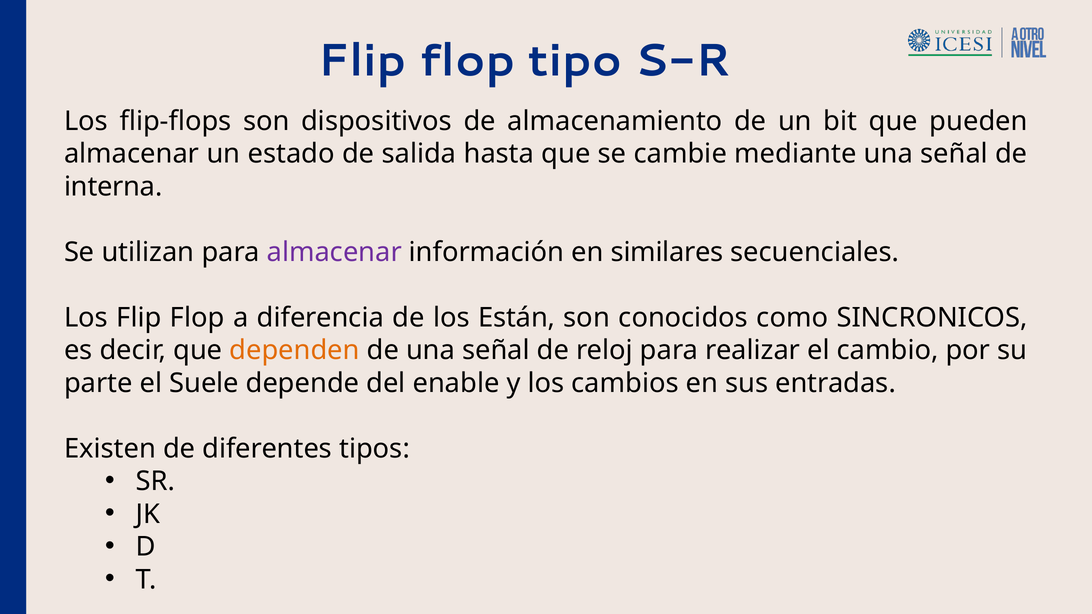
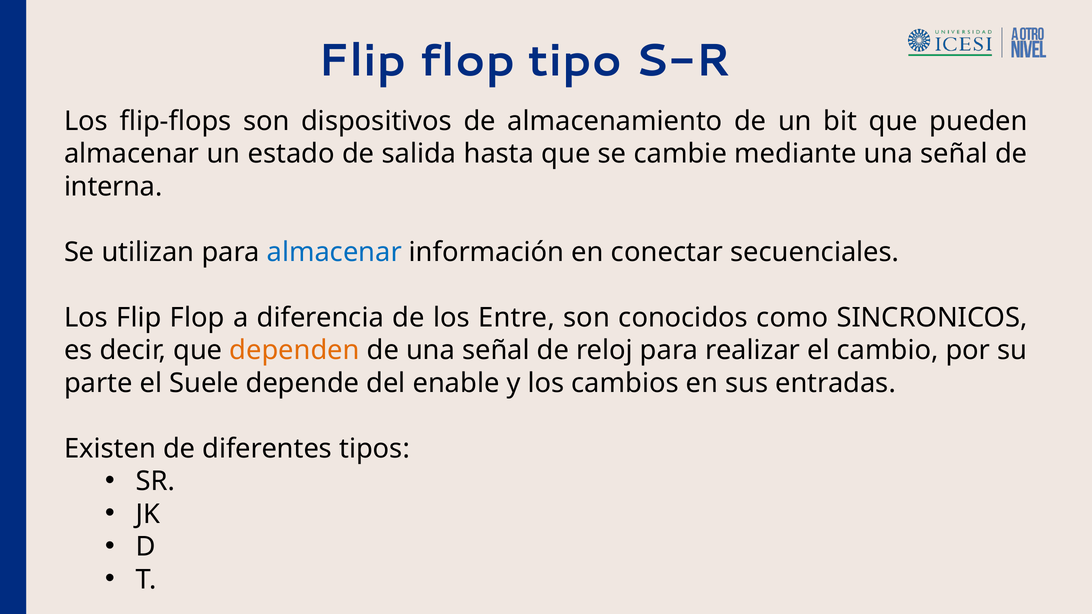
almacenar colour: purple -> blue (334, 252)
similares: similares -> conectar (667, 252)
Están: Están -> Entre (517, 318)
